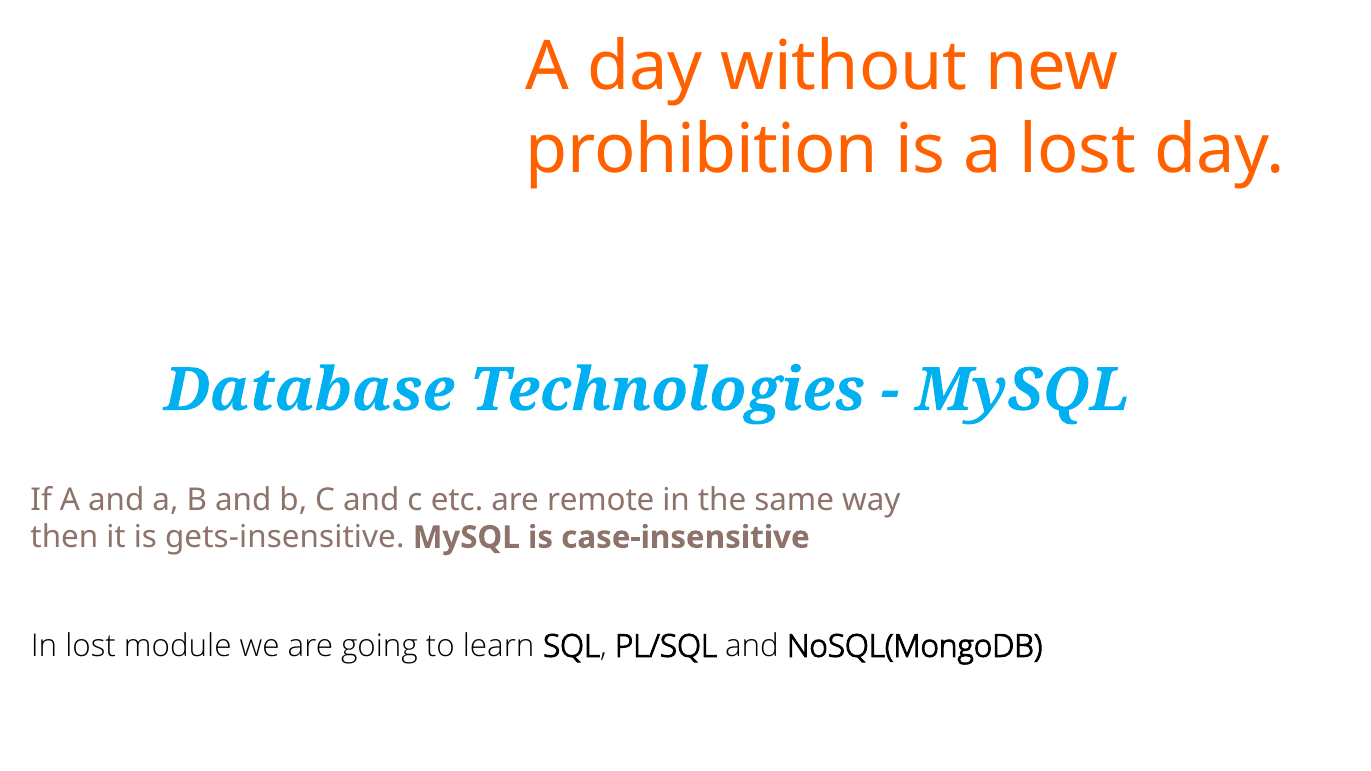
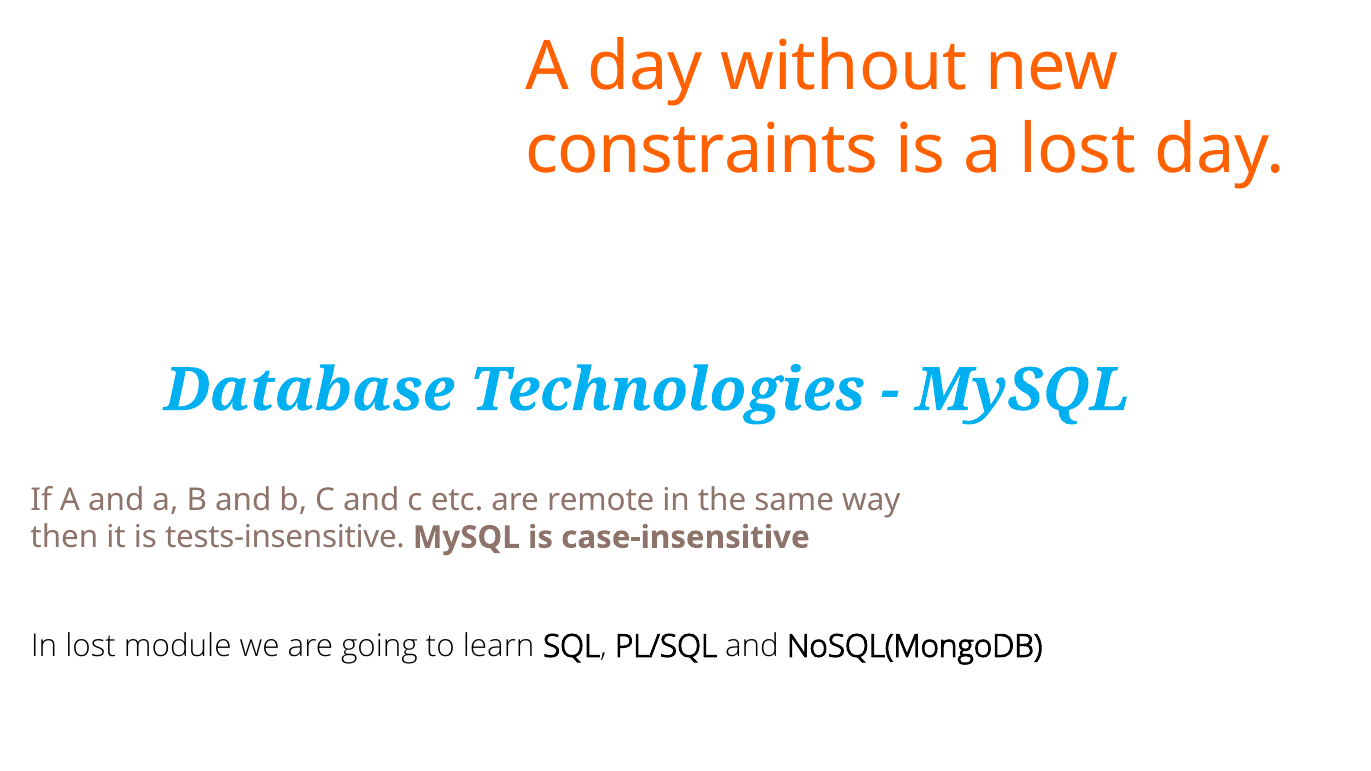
prohibition: prohibition -> constraints (702, 150)
gets-insensitive: gets-insensitive -> tests-insensitive (285, 538)
